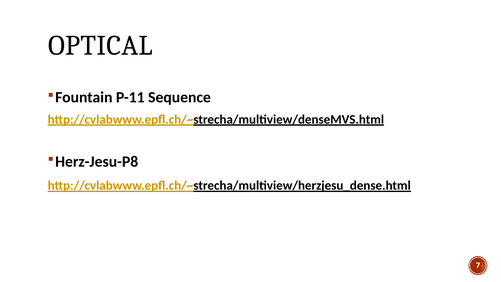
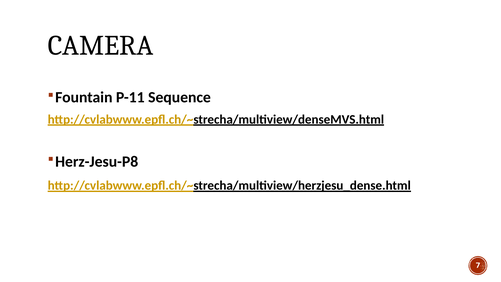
OPTICAL: OPTICAL -> CAMERA (101, 45)
